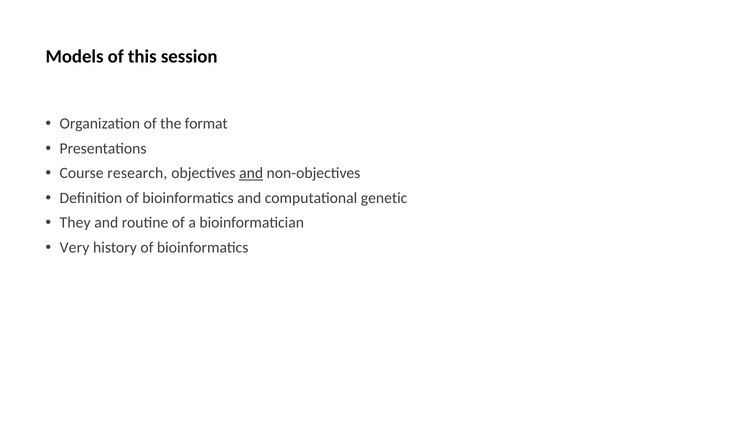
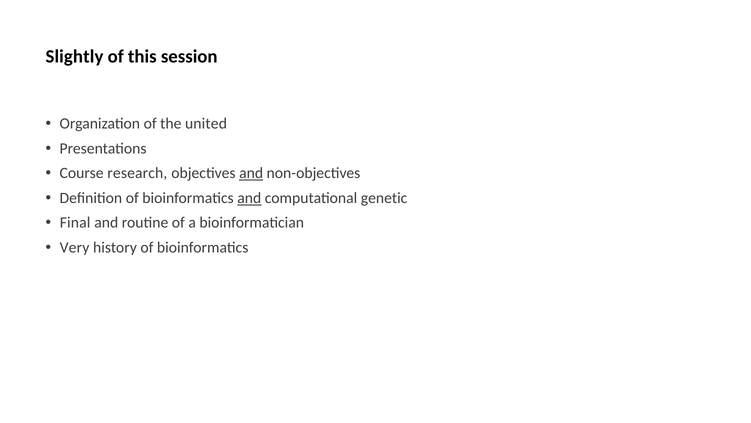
Models: Models -> Slightly (74, 57)
format: format -> united (206, 124)
and underline: none -> present (249, 198)
They: They -> Final (75, 223)
